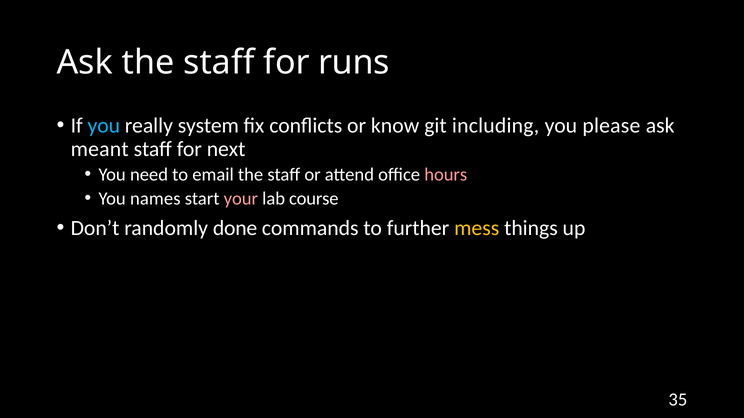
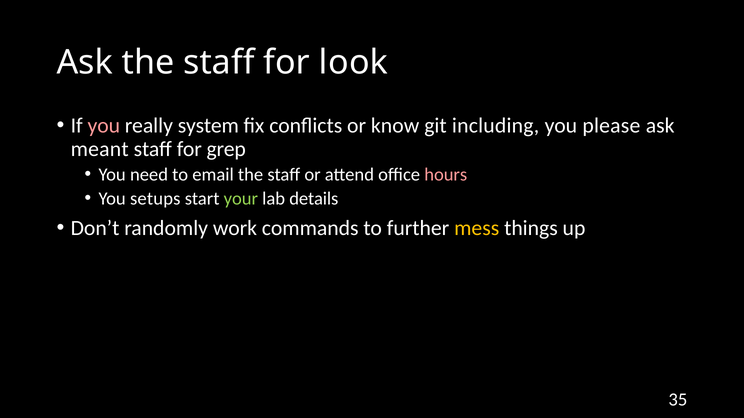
runs: runs -> look (354, 62)
you colour: light blue -> pink (104, 126)
next: next -> grep (226, 149)
names: names -> setups (155, 199)
your colour: pink -> light green (241, 199)
course: course -> details (314, 199)
done: done -> work (235, 228)
